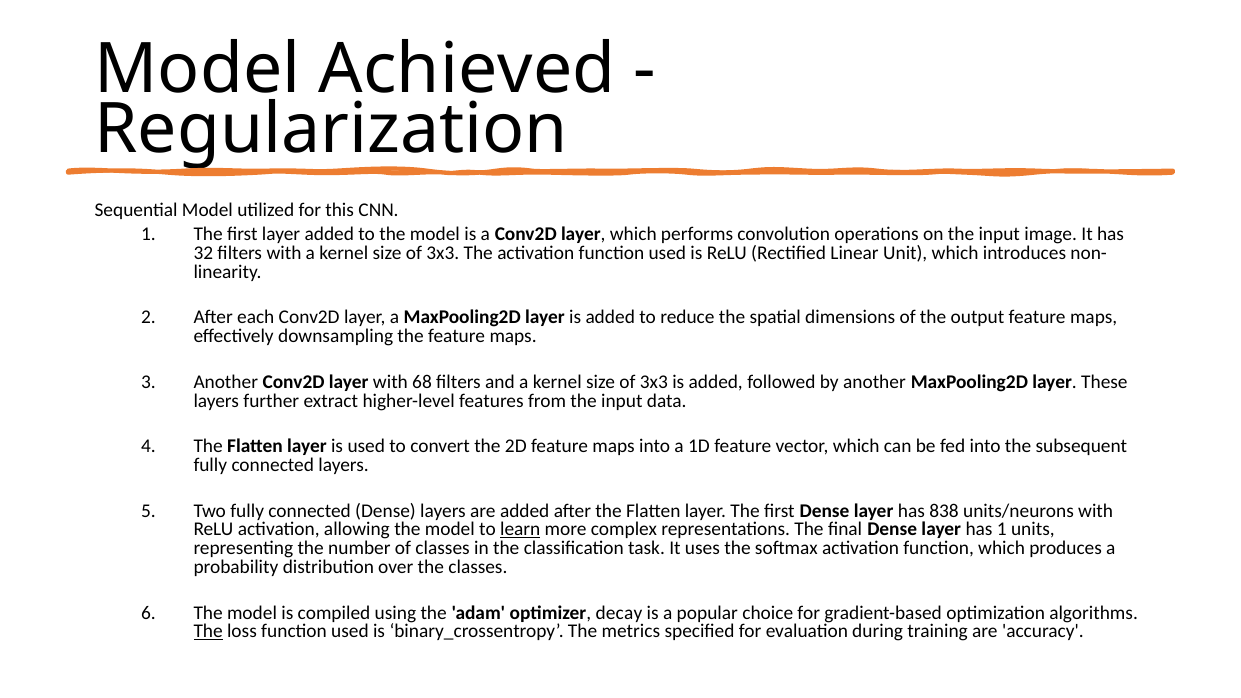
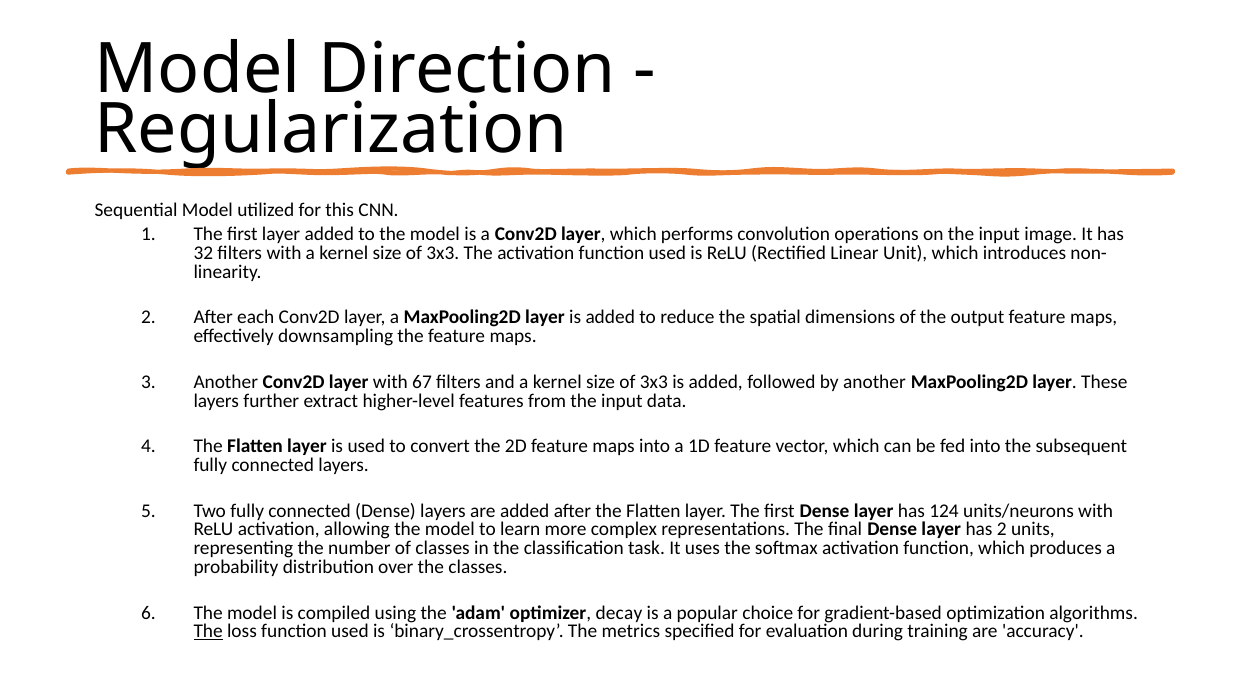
Achieved: Achieved -> Direction (467, 69)
68: 68 -> 67 (422, 382)
838: 838 -> 124 (944, 511)
learn underline: present -> none (520, 530)
has 1: 1 -> 2 (1002, 530)
